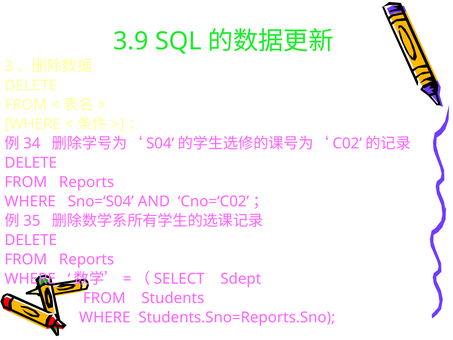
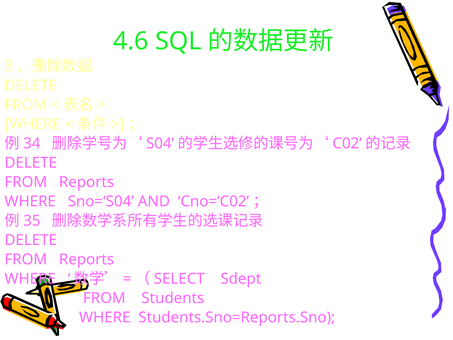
3.9: 3.9 -> 4.6 (131, 41)
